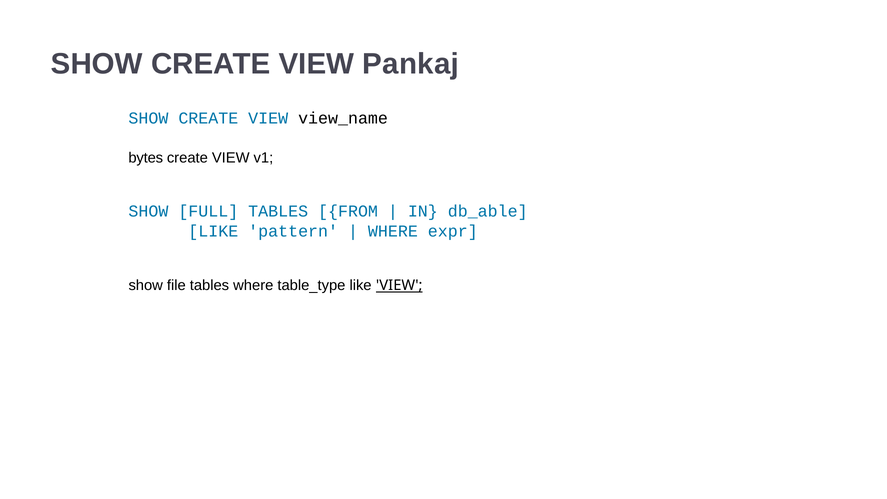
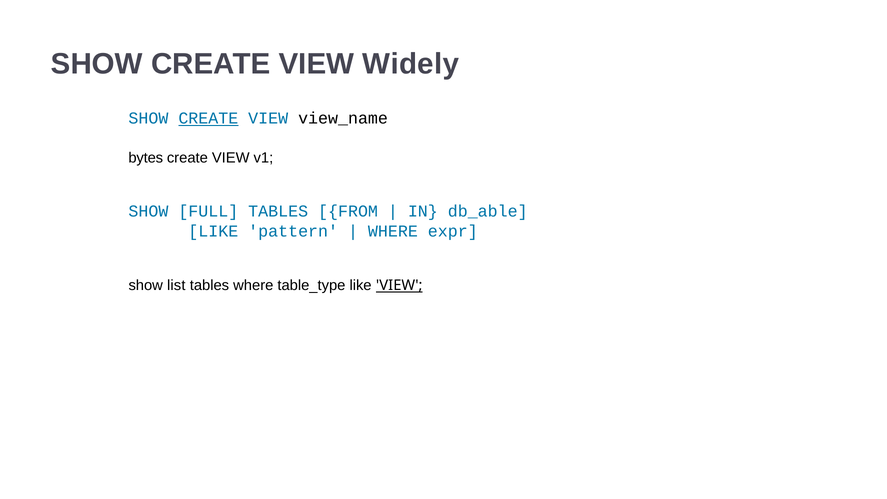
Pankaj: Pankaj -> Widely (411, 64)
CREATE underline: none -> present (208, 118)
file: file -> list (176, 286)
